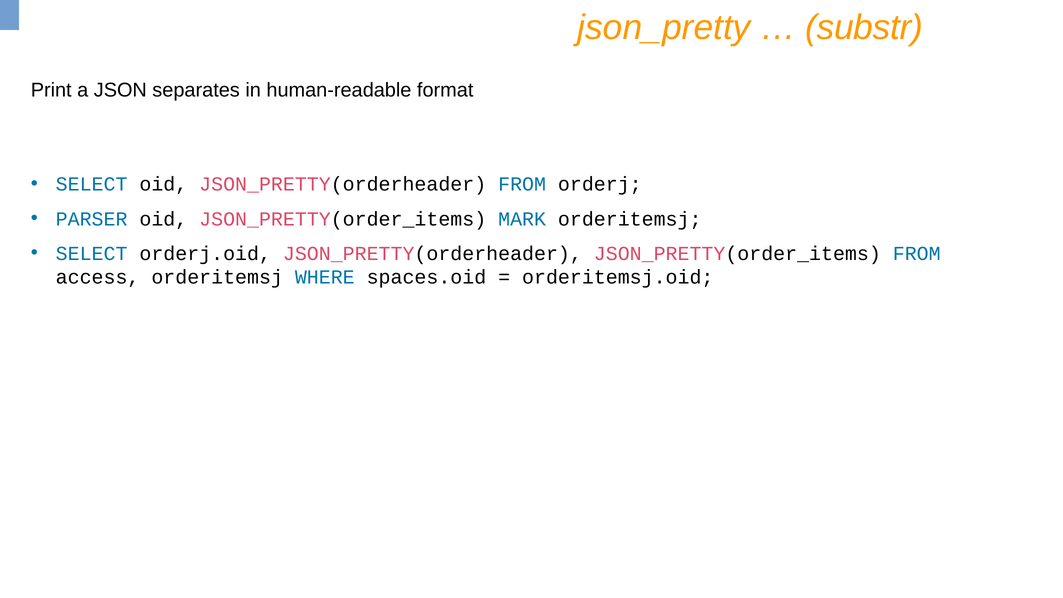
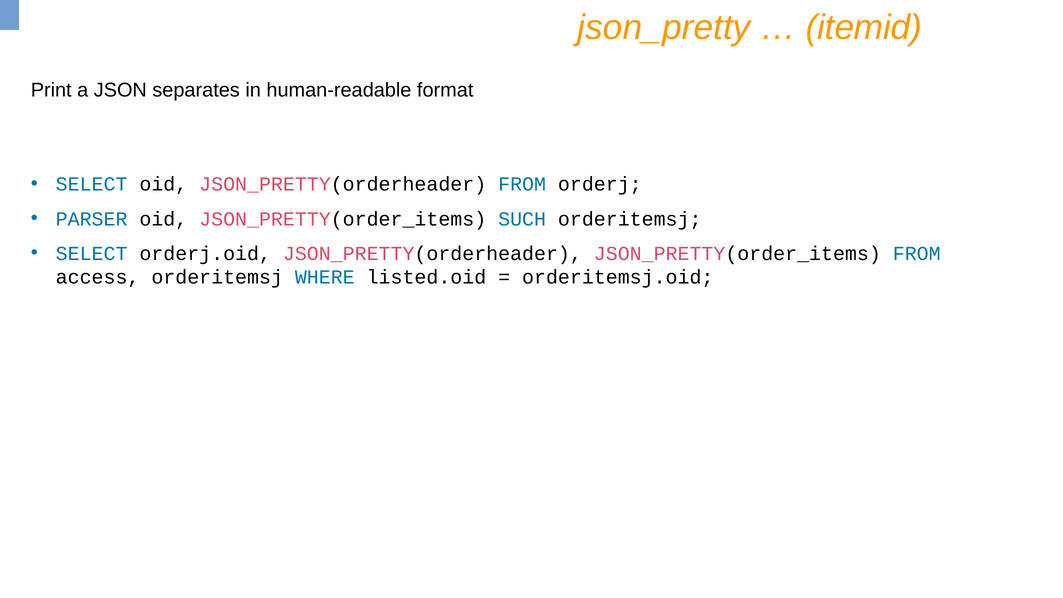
substr: substr -> itemid (864, 28)
MARK: MARK -> SUCH (522, 219)
spaces.oid: spaces.oid -> listed.oid (426, 277)
